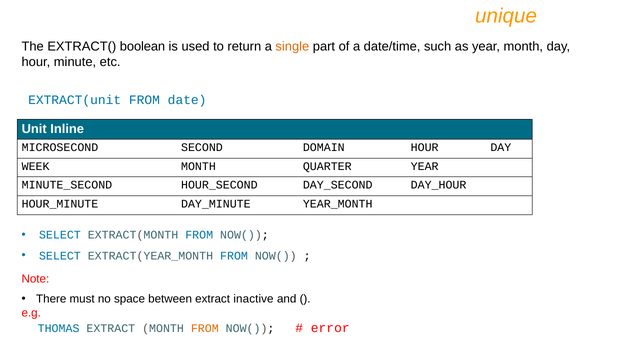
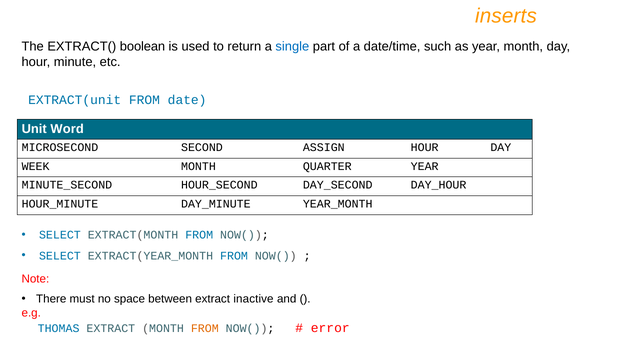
unique: unique -> inserts (506, 16)
single colour: orange -> blue (292, 47)
Inline: Inline -> Word (67, 129)
DOMAIN: DOMAIN -> ASSIGN (324, 148)
